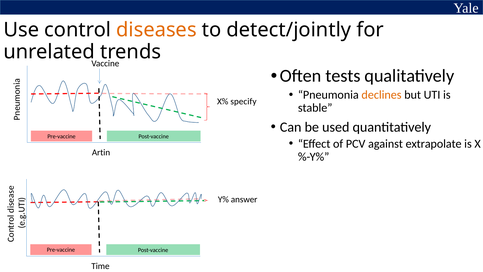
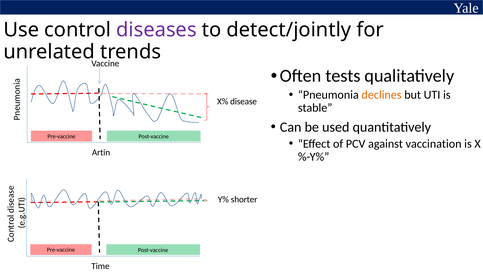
diseases colour: orange -> purple (156, 30)
specify: specify -> disease (244, 101)
extrapolate: extrapolate -> vaccination (434, 144)
answer: answer -> shorter (244, 199)
